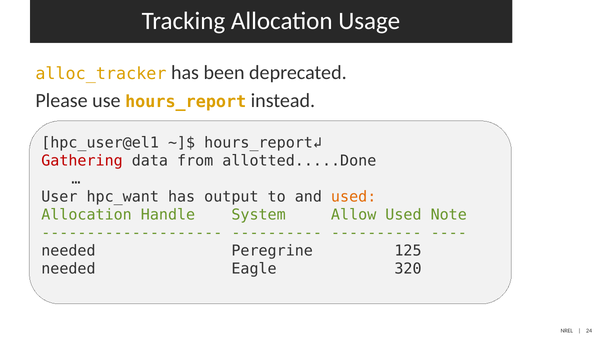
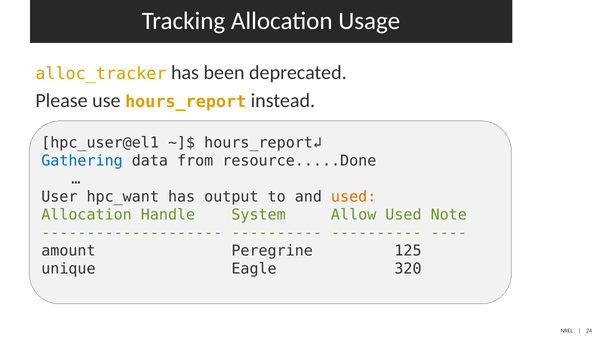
Gathering colour: red -> blue (82, 161)
allotted.....Done: allotted.....Done -> resource.....Done (299, 161)
needed: needed -> amount (68, 251)
needed: needed -> unique (68, 270)
